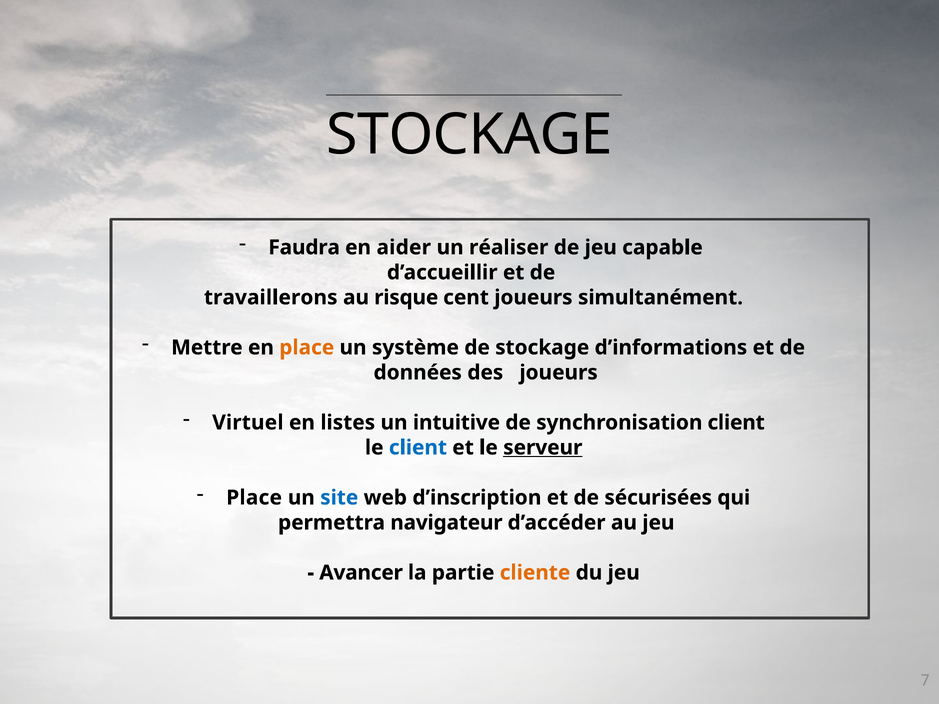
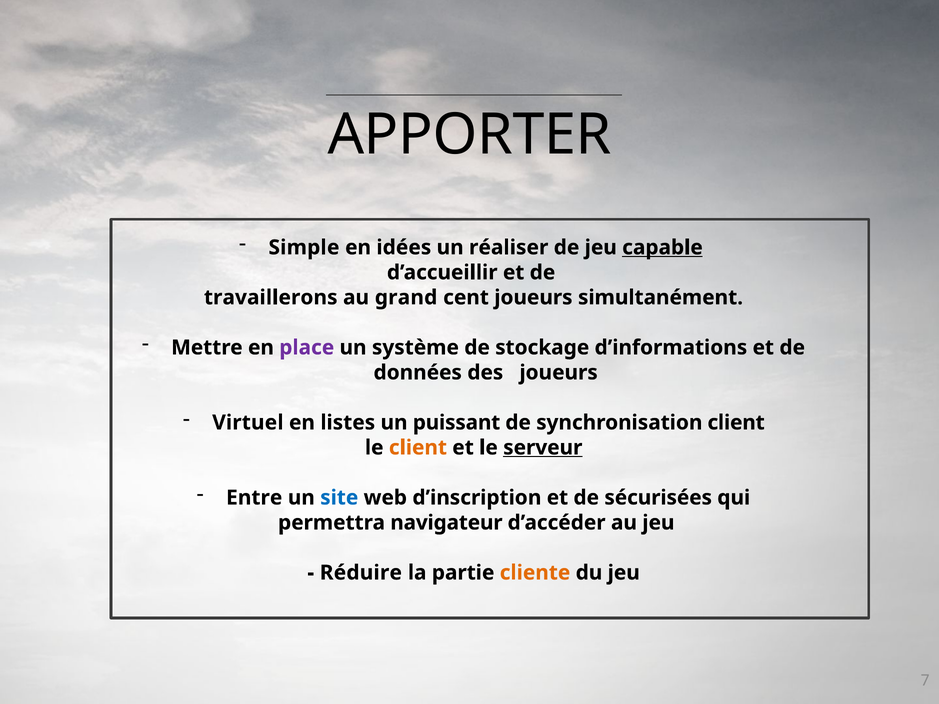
STOCKAGE: STOCKAGE -> APPORTER (470, 135)
Faudra: Faudra -> Simple (304, 248)
aider: aider -> idées (404, 248)
capable underline: none -> present (662, 248)
risque: risque -> grand (406, 298)
place colour: orange -> purple (307, 348)
intuitive: intuitive -> puissant (457, 423)
client colour: blue -> orange (418, 448)
Place: Place -> Entre (254, 498)
Avancer: Avancer -> Réduire (361, 573)
